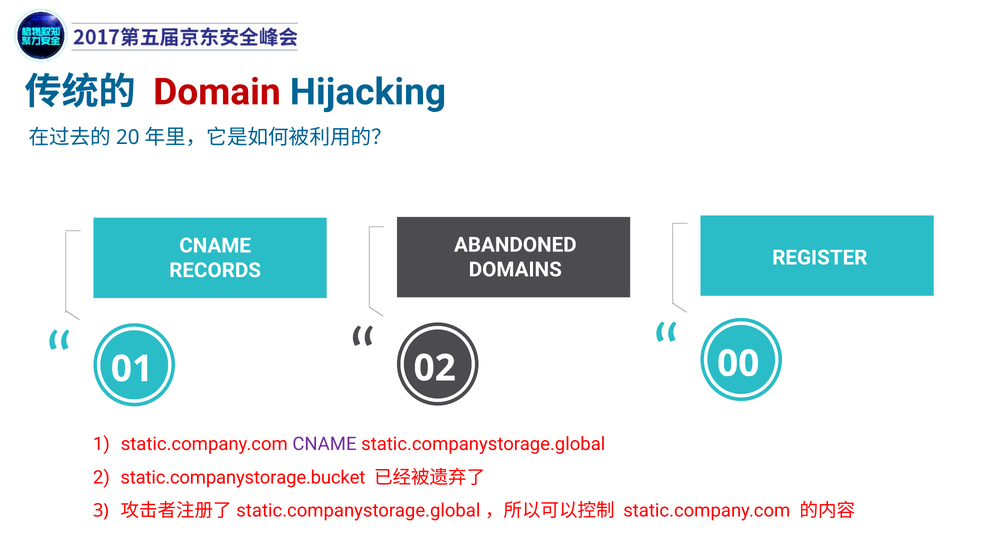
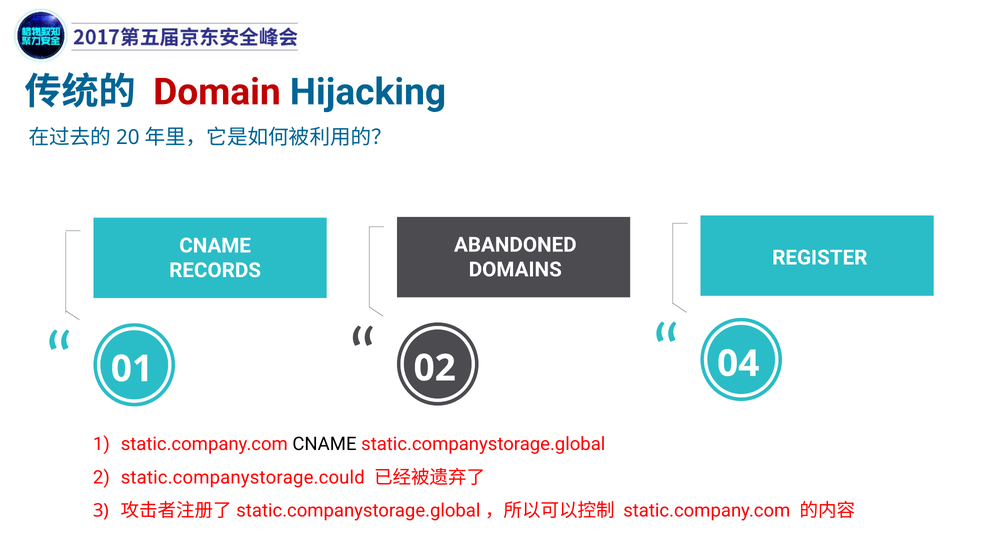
00: 00 -> 04 (738, 363)
CNAME colour: purple -> black (324, 444)
static.companystorage.bucket: static.companystorage.bucket -> static.companystorage.could (243, 477)
